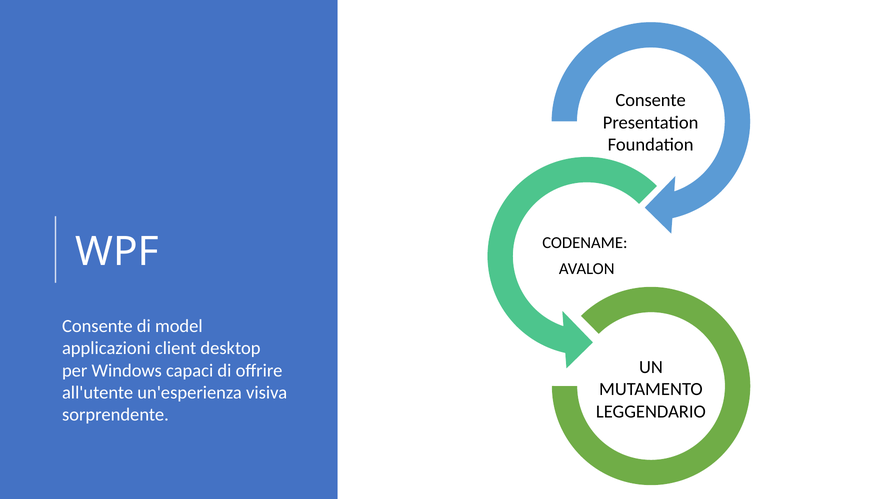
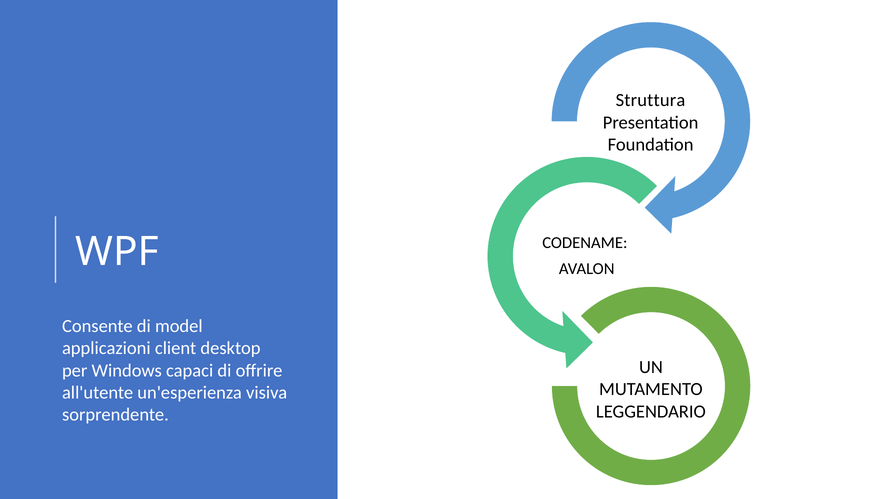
Consente: Consente -> Struttura (650, 100)
